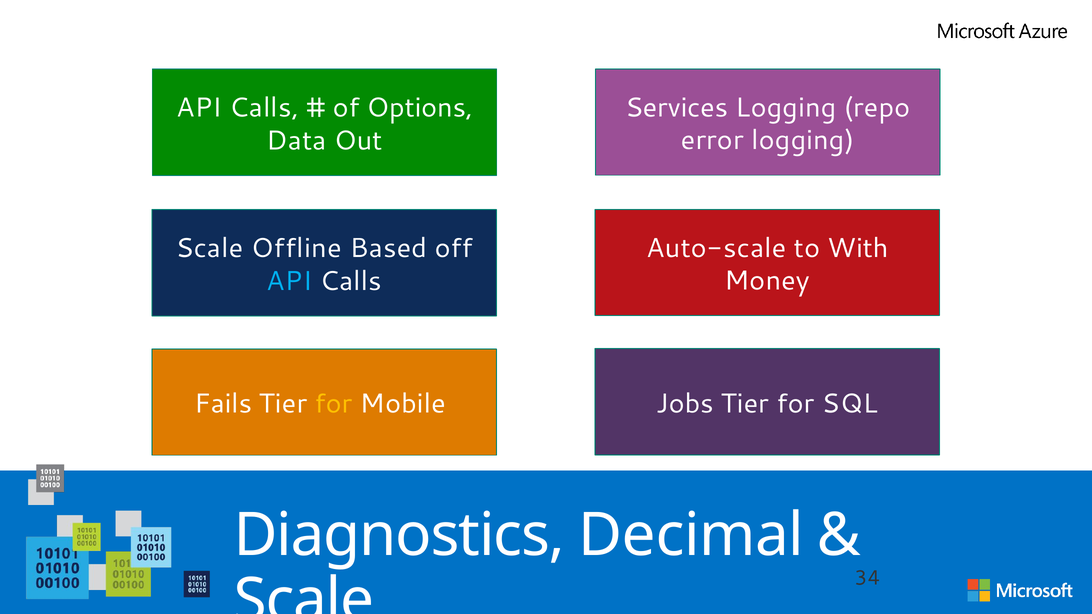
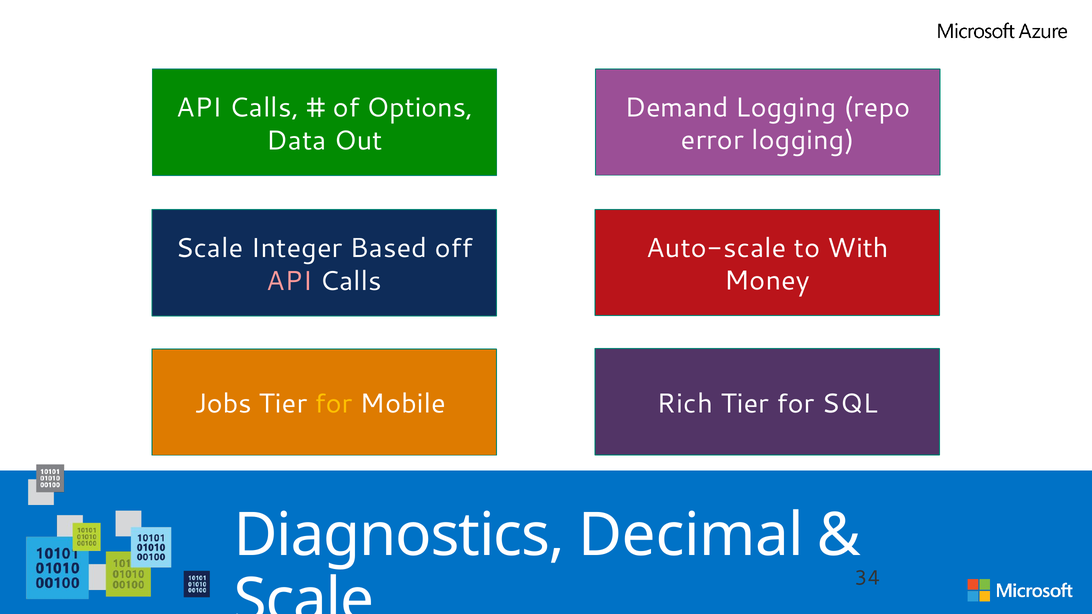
Services: Services -> Demand (677, 108)
Offline: Offline -> Integer (297, 248)
API colour: light blue -> pink (289, 281)
Fails: Fails -> Jobs (223, 404)
Jobs: Jobs -> Rich (685, 404)
